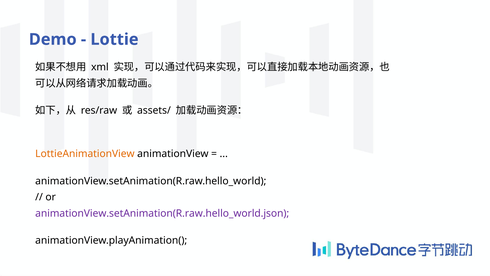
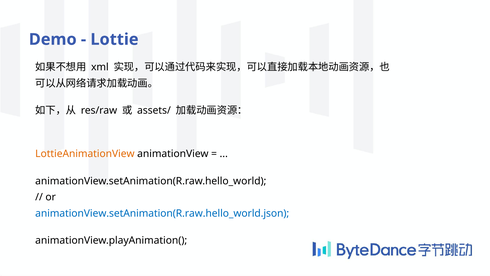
animationView.setAnimation(R.raw.hello_world.json colour: purple -> blue (162, 213)
